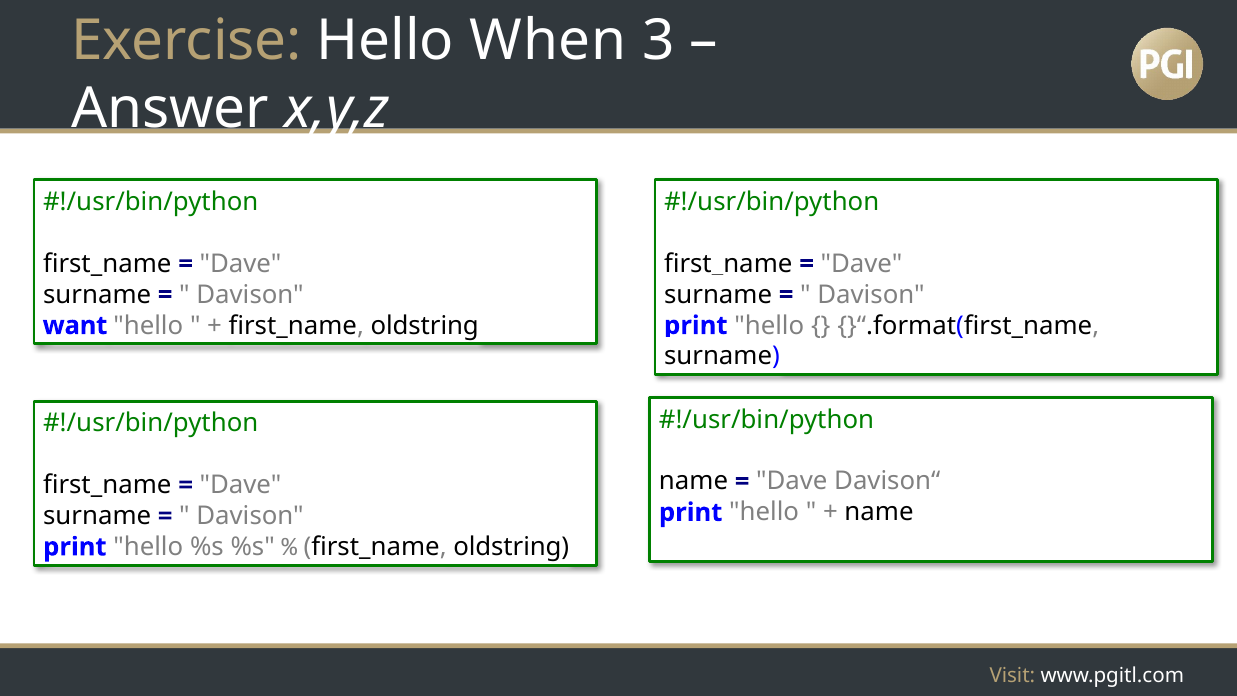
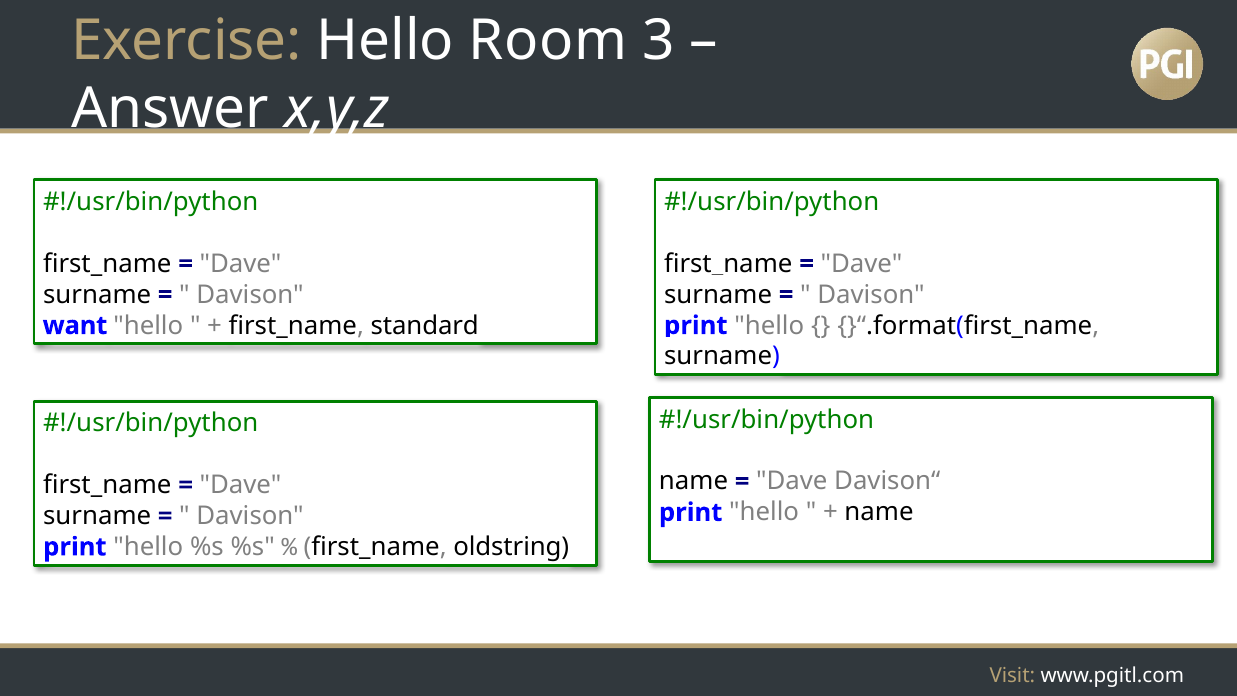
When: When -> Room (548, 41)
oldstring: oldstring -> standard (425, 325)
